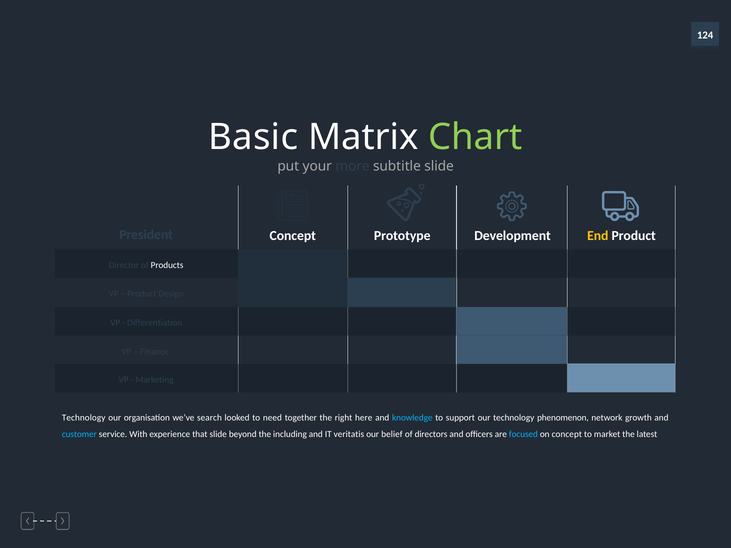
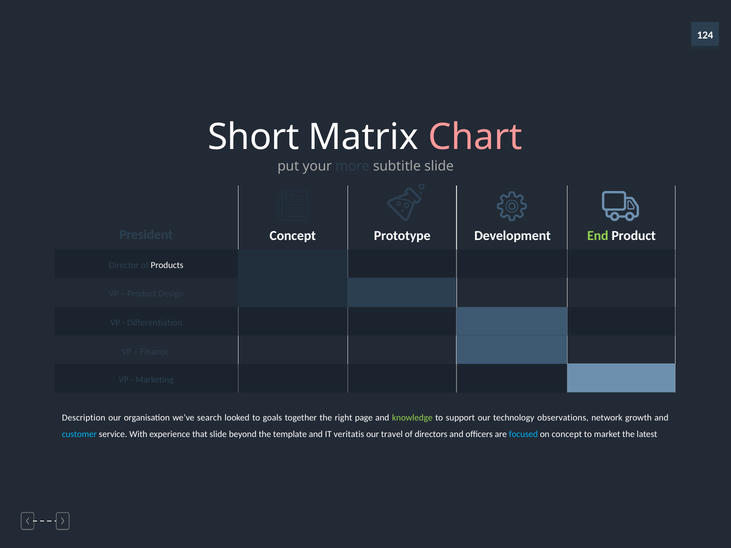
Basic: Basic -> Short (254, 137)
Chart colour: light green -> pink (475, 137)
End colour: yellow -> light green (598, 236)
Technology: Technology -> Description (84, 418)
need: need -> goals (272, 418)
here: here -> page (364, 418)
knowledge colour: light blue -> light green (412, 418)
phenomenon: phenomenon -> observations (563, 418)
including: including -> template (290, 434)
belief: belief -> travel (392, 434)
